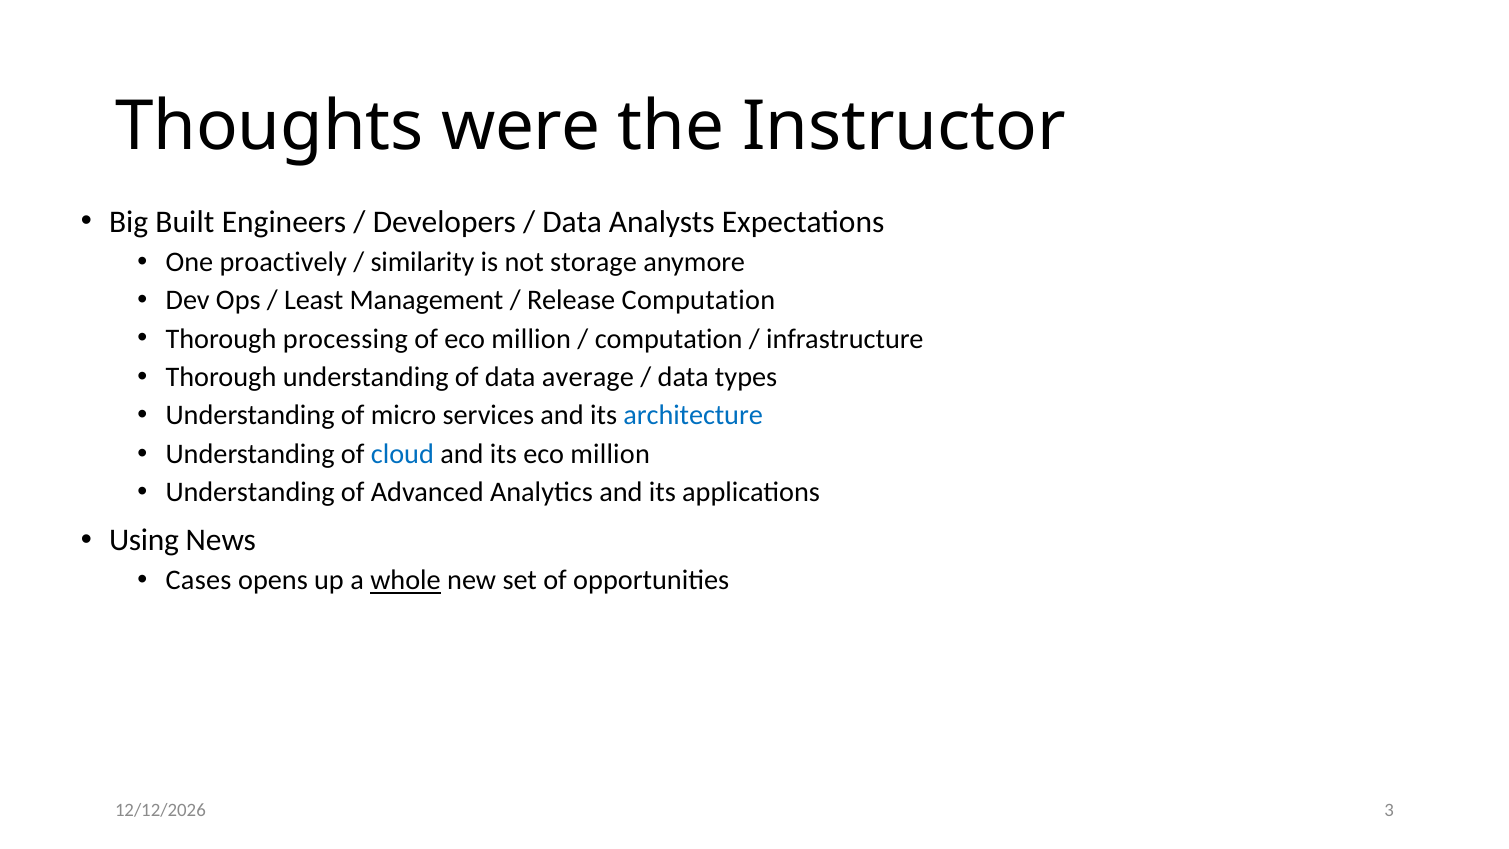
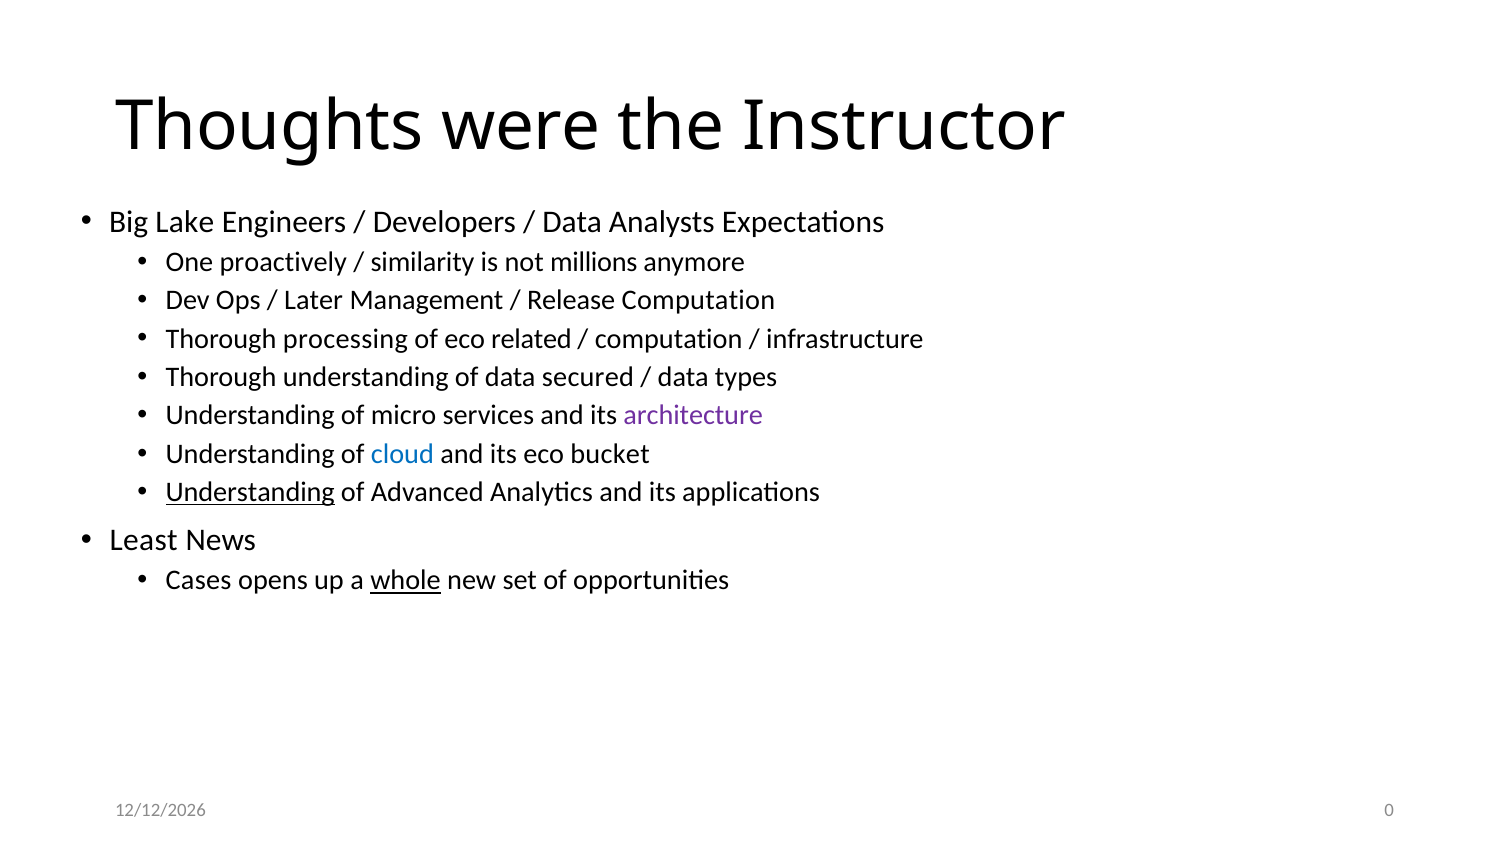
Built: Built -> Lake (185, 222)
storage: storage -> millions (594, 262)
Least: Least -> Later (314, 300)
of eco million: million -> related (531, 339)
average: average -> secured (588, 377)
architecture colour: blue -> purple (693, 415)
its eco million: million -> bucket (610, 454)
Understanding underline: none -> present (250, 492)
Using: Using -> Least (144, 540)
3: 3 -> 0 (1389, 810)
